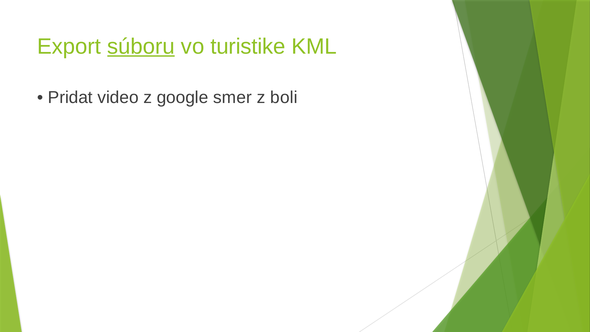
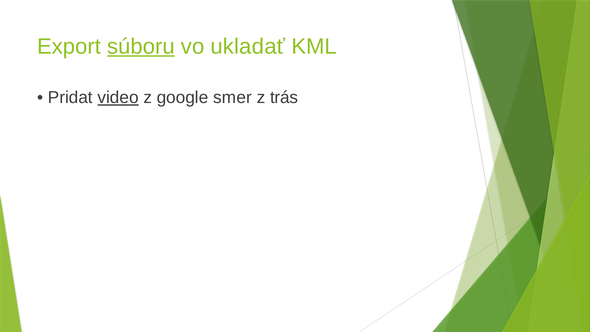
turistike: turistike -> ukladať (248, 47)
video underline: none -> present (118, 98)
boli: boli -> trás (284, 98)
